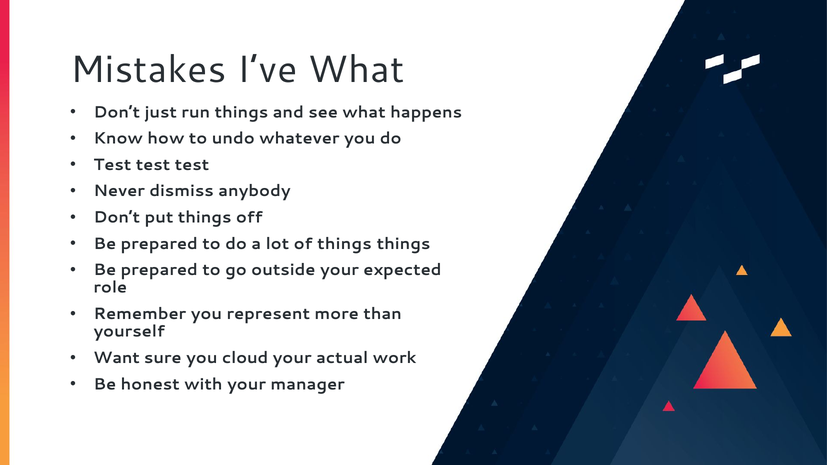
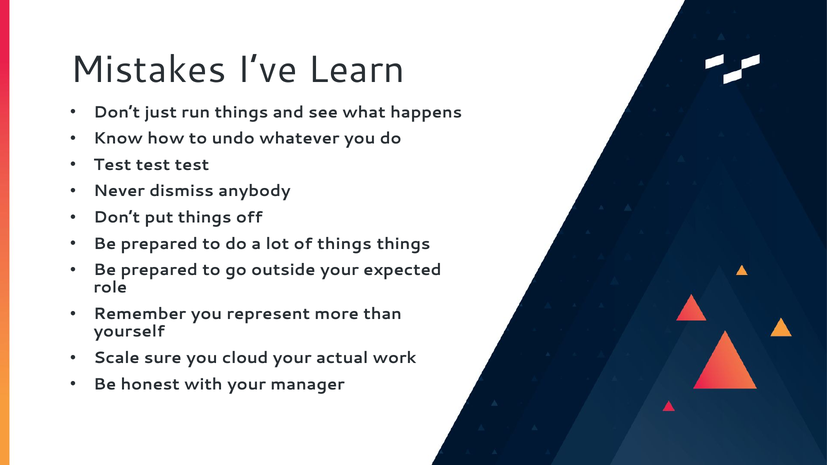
I’ve What: What -> Learn (356, 70)
Want: Want -> Scale (116, 358)
